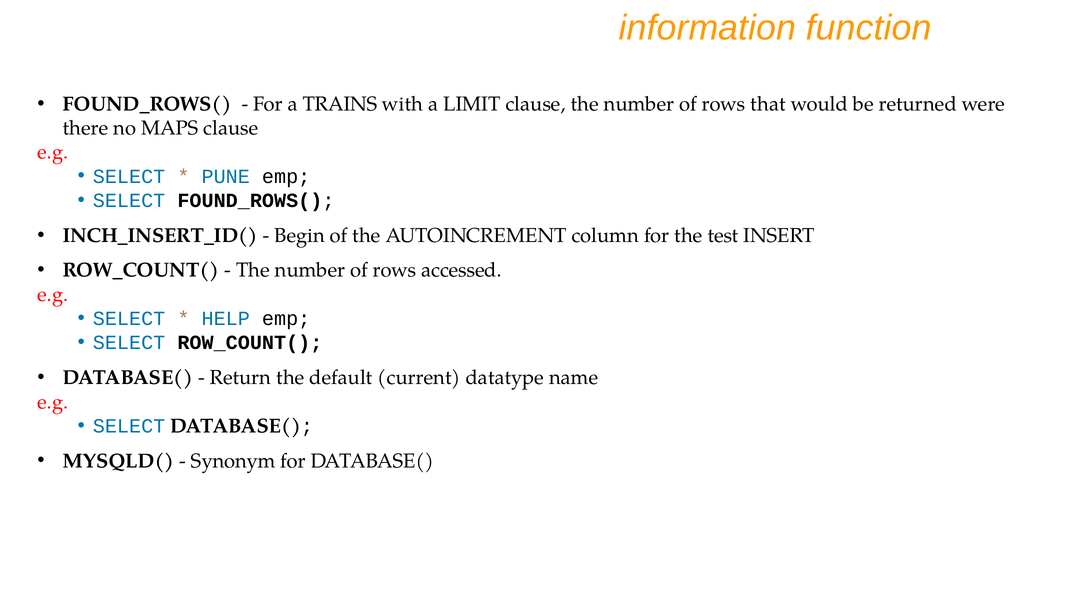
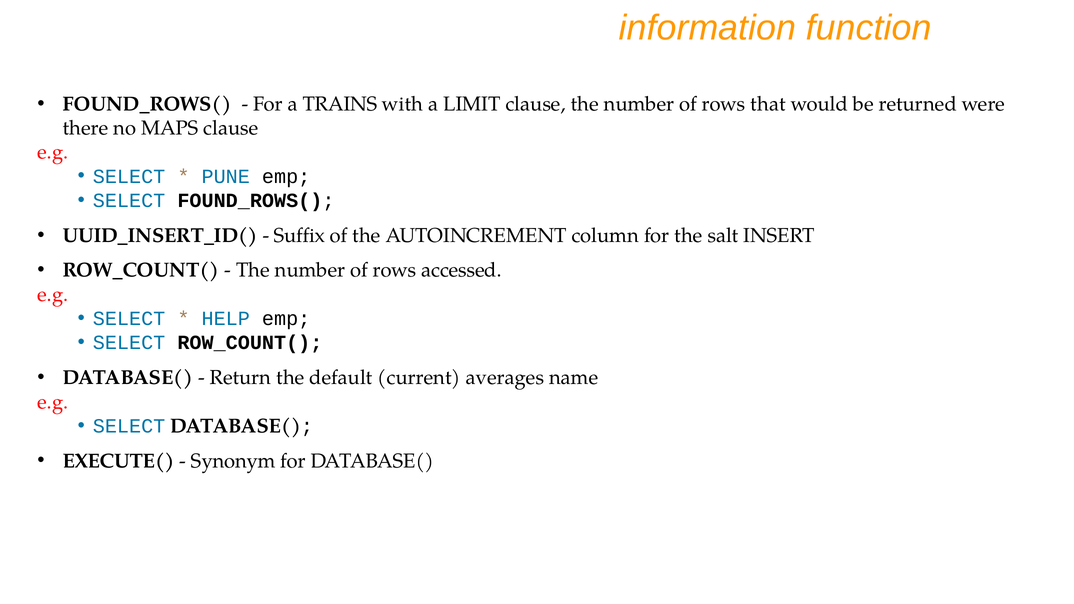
INCH_INSERT_ID(: INCH_INSERT_ID( -> UUID_INSERT_ID( (160, 236)
Begin: Begin -> Suffix (300, 236)
test: test -> salt (723, 236)
datatype: datatype -> averages (505, 378)
MYSQLD(: MYSQLD( -> EXECUTE( (119, 461)
